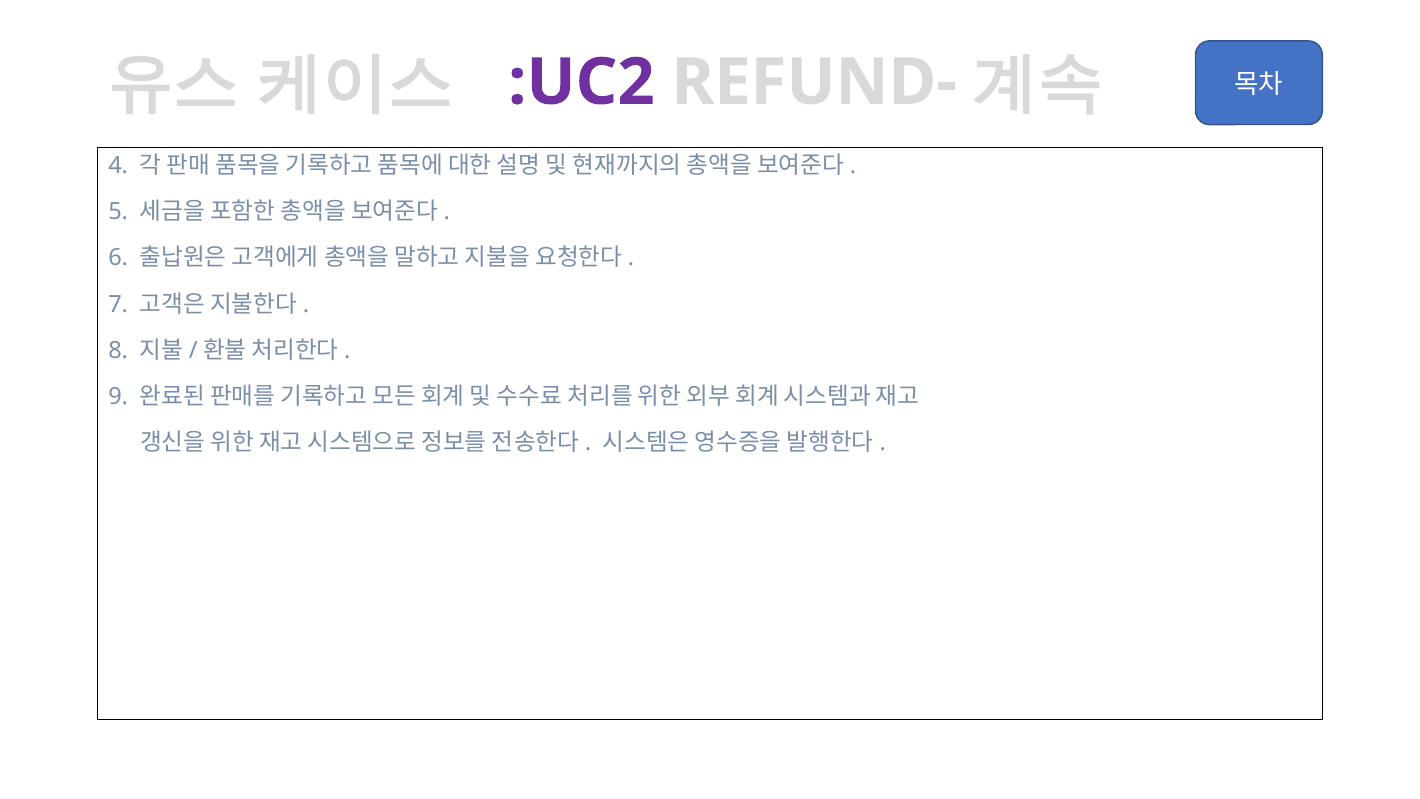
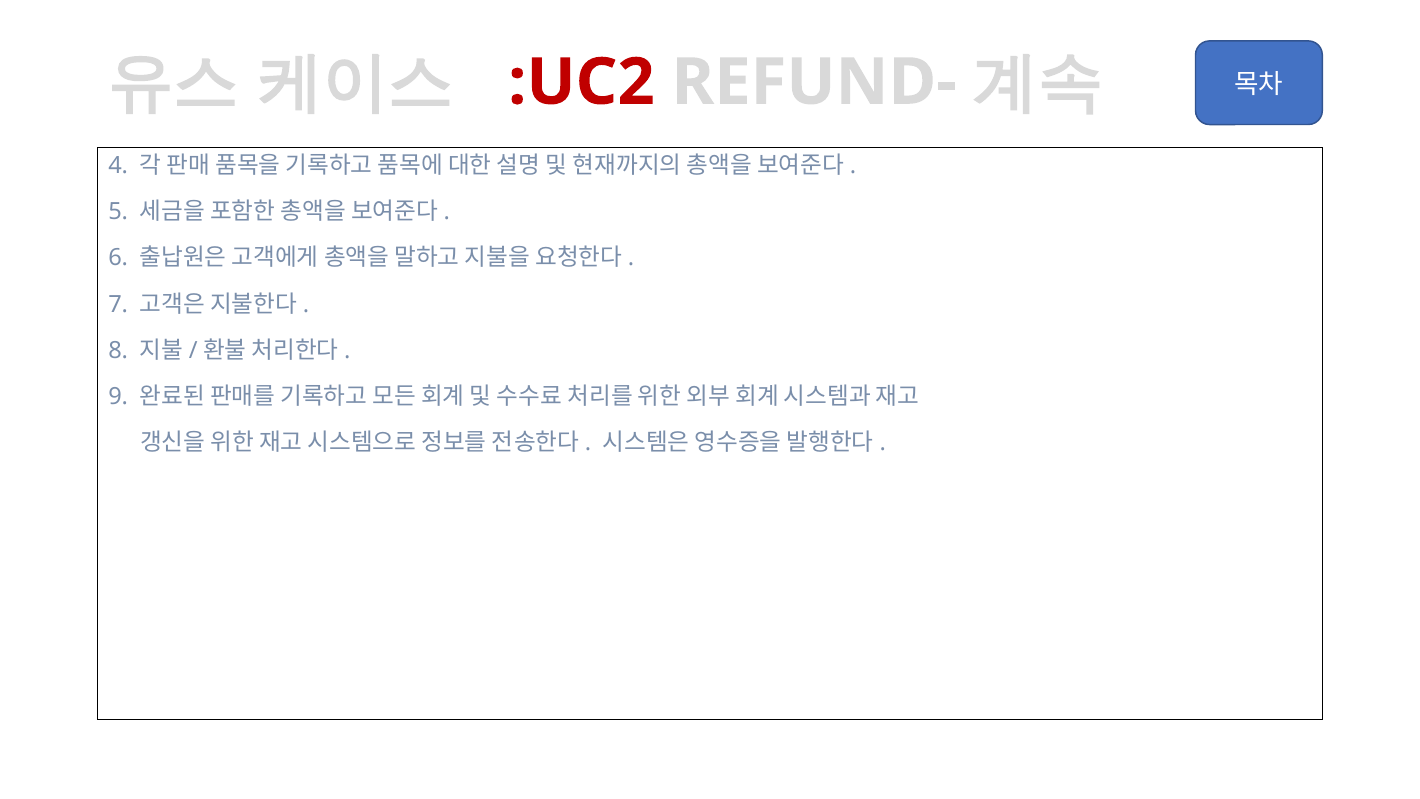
:UC2 colour: purple -> red (581, 82)
